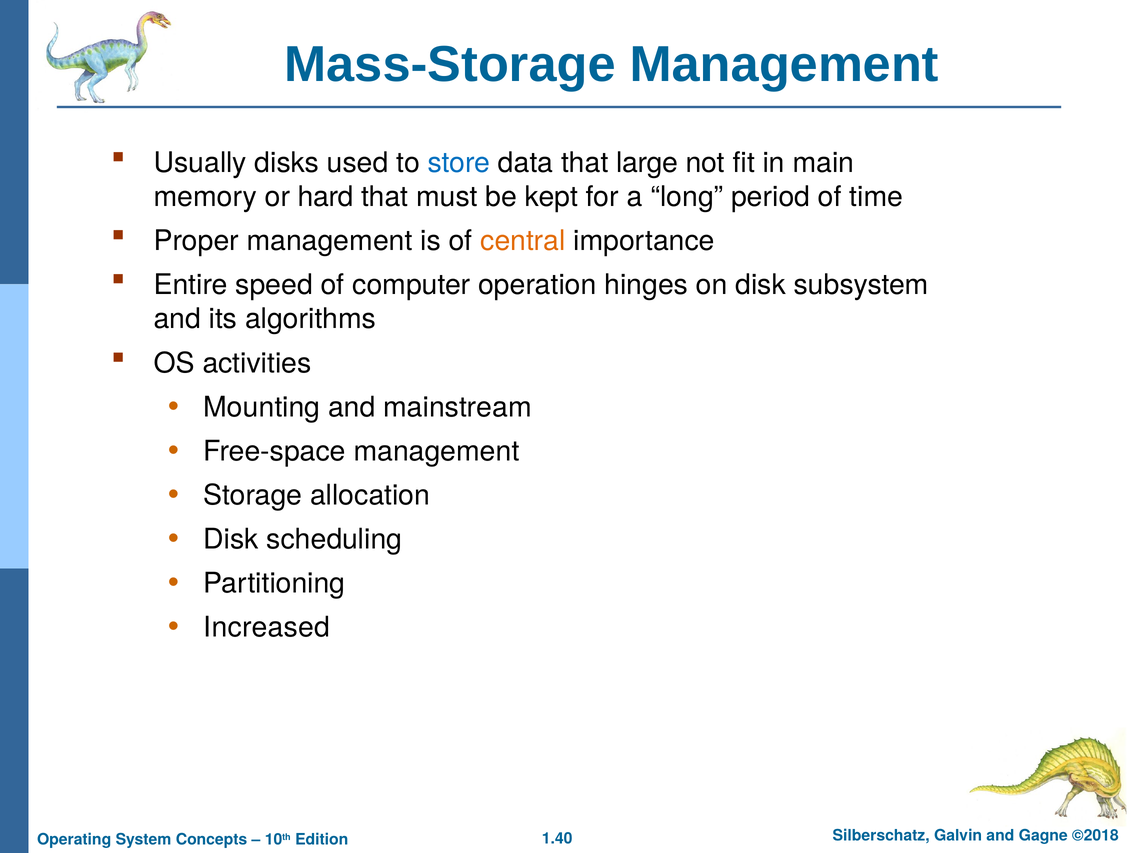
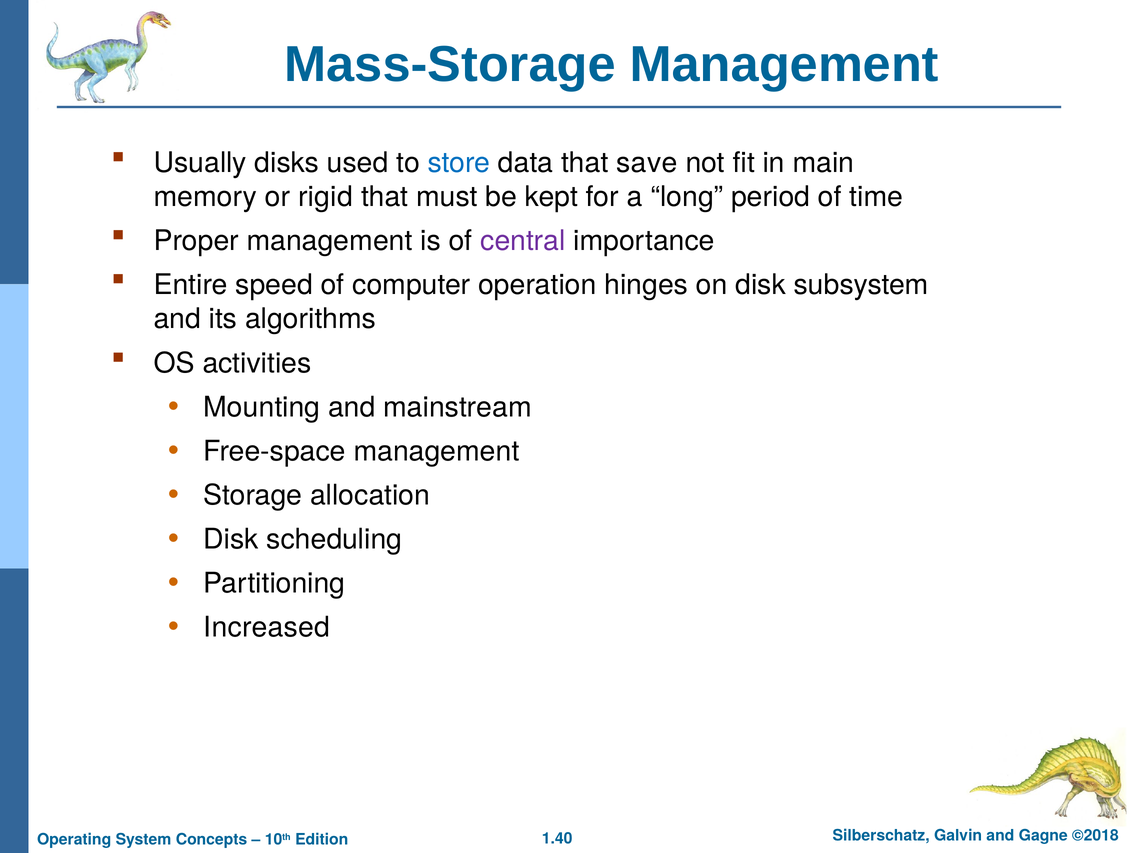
large: large -> save (647, 163)
hard: hard -> rigid (325, 197)
central colour: orange -> purple (523, 241)
